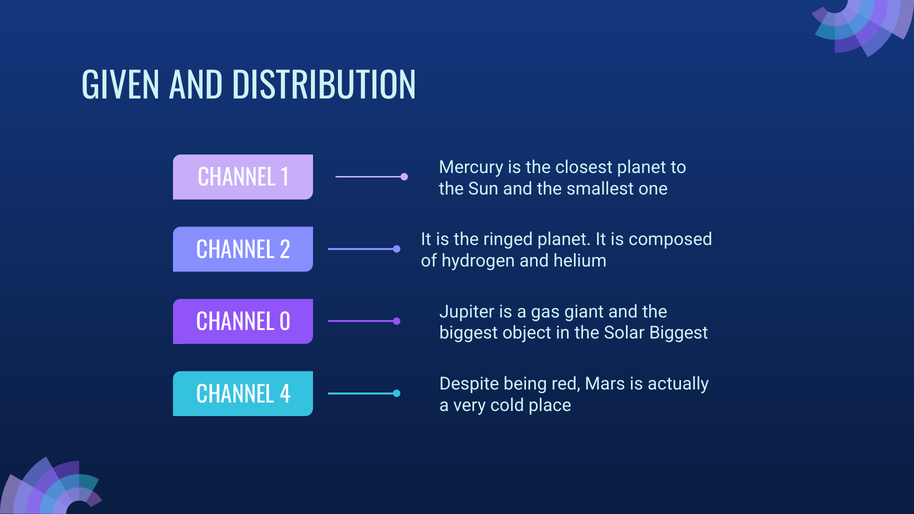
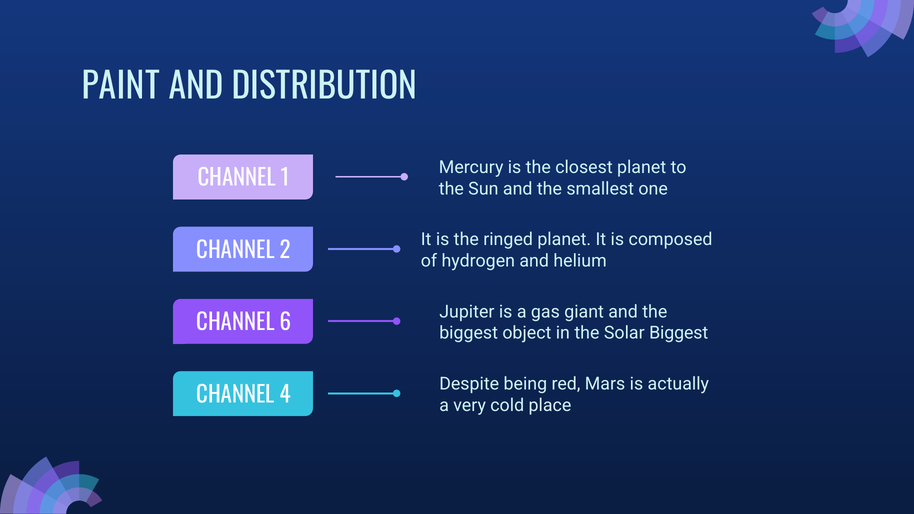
GIVEN: GIVEN -> PAINT (121, 87)
0: 0 -> 6 (285, 323)
